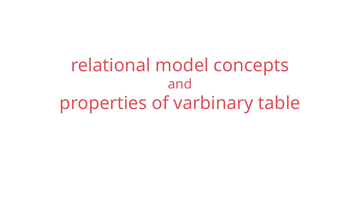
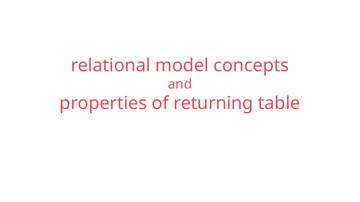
varbinary: varbinary -> returning (213, 104)
